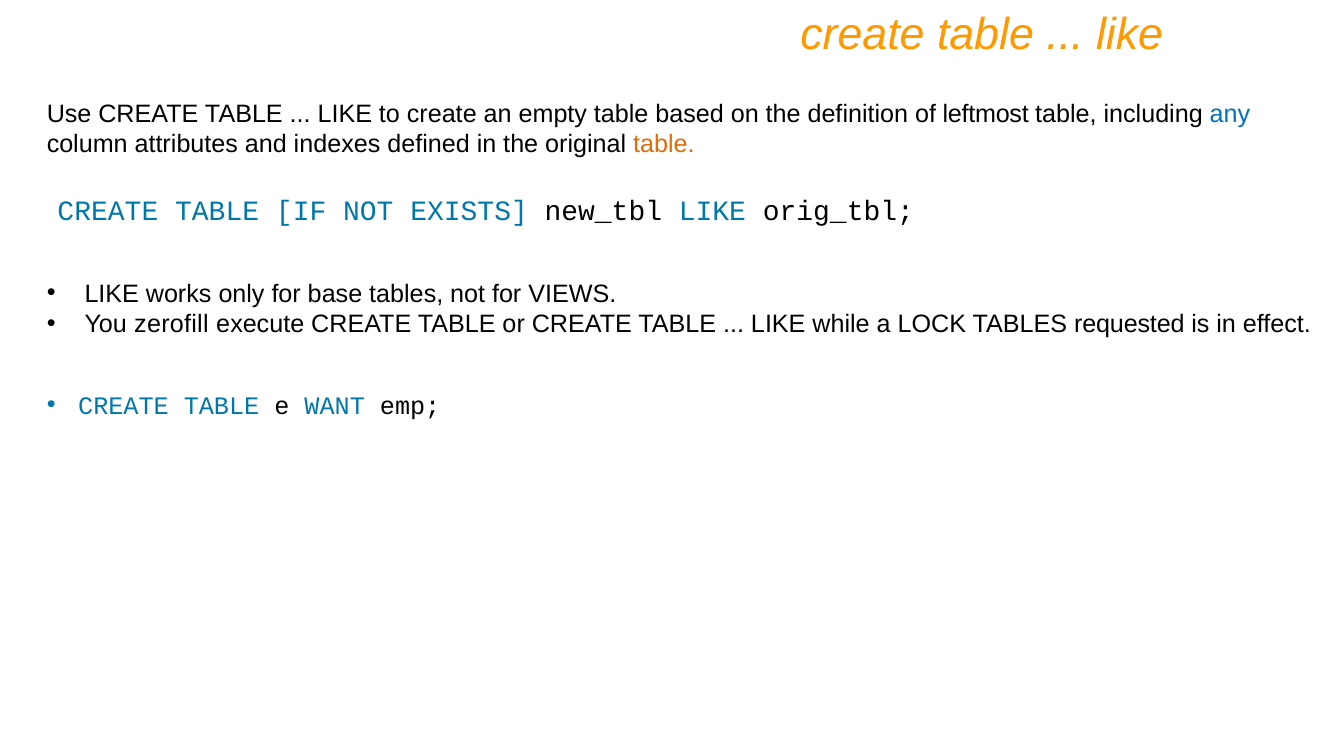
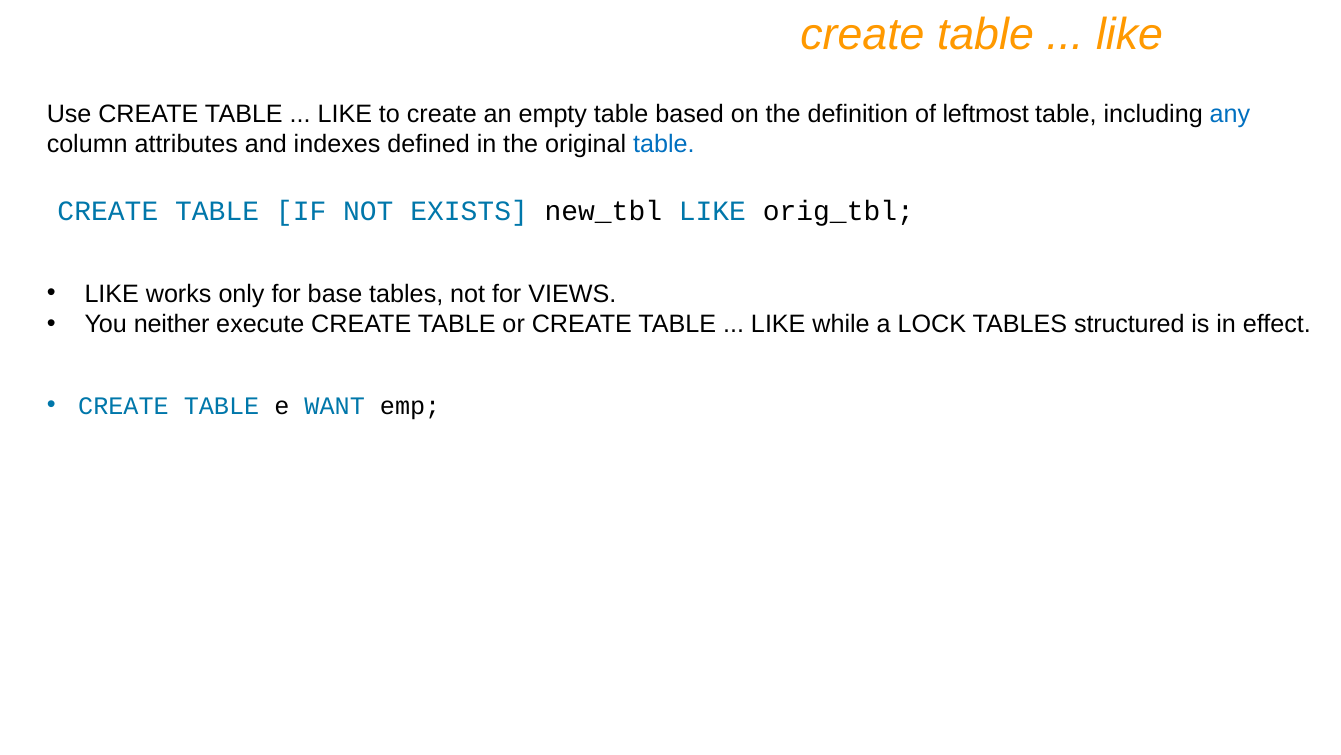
table colour: orange -> blue (664, 144)
zerofill: zerofill -> neither (172, 324)
requested: requested -> structured (1129, 324)
